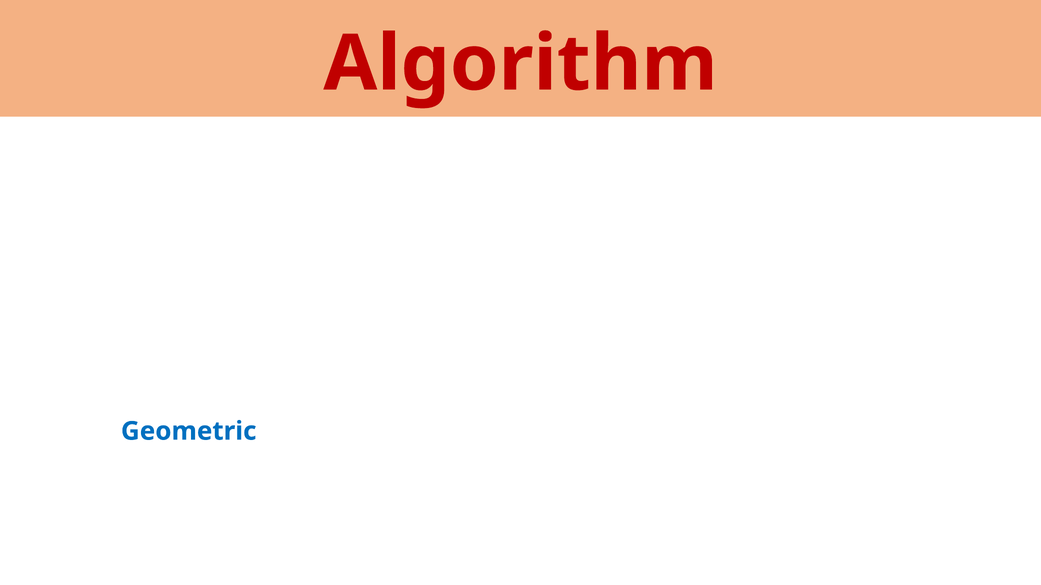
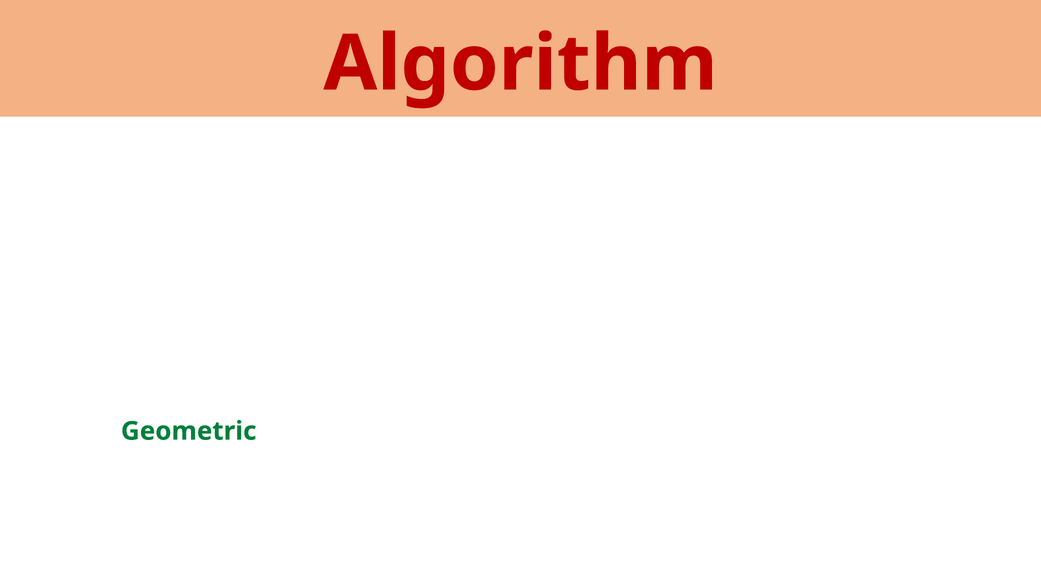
Geometric colour: blue -> green (189, 432)
